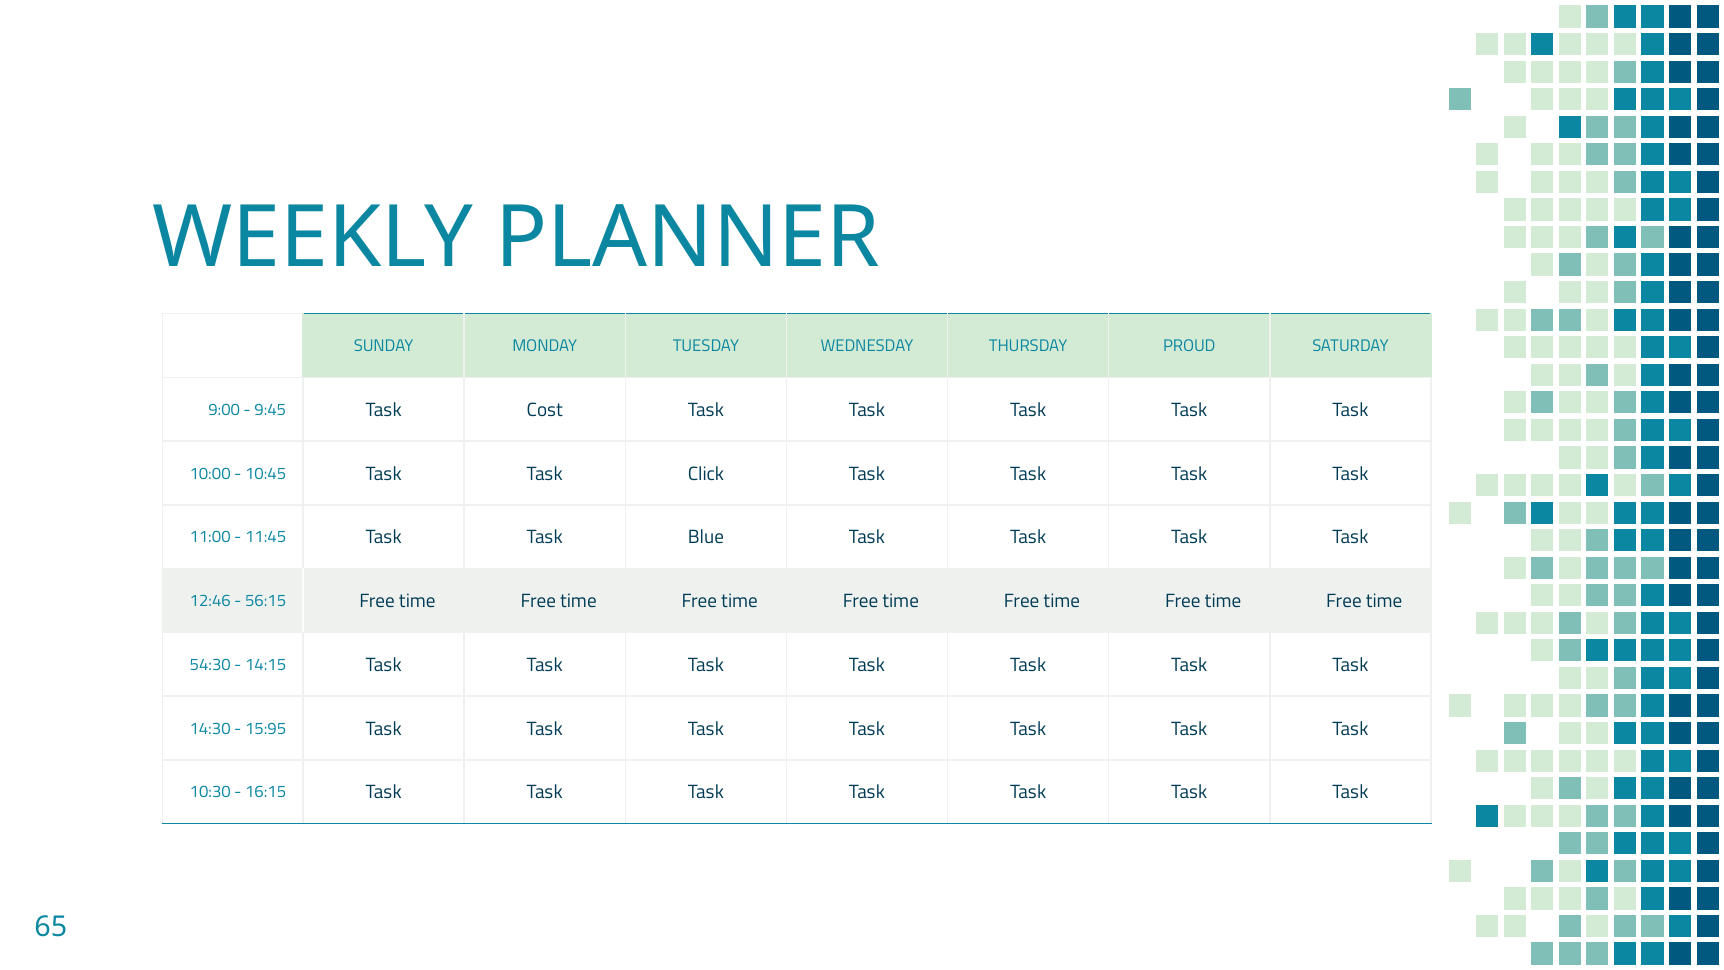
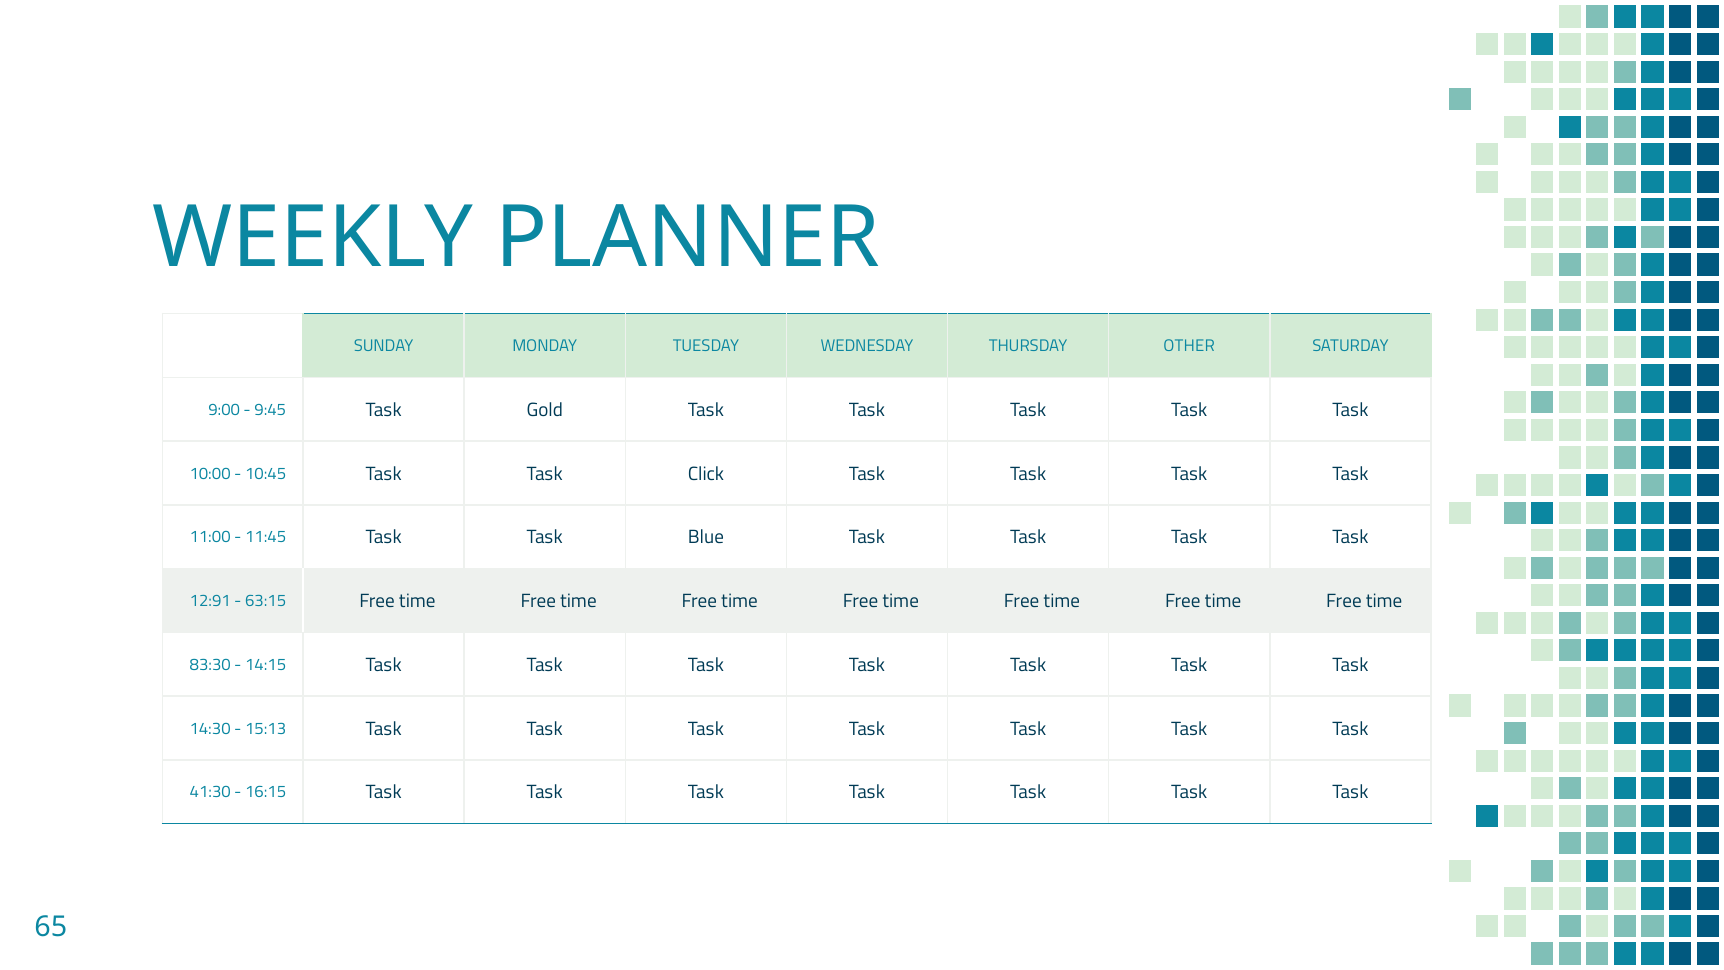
PROUD: PROUD -> OTHER (1189, 346)
Cost: Cost -> Gold (545, 410)
12:46: 12:46 -> 12:91 (210, 601)
56:15: 56:15 -> 63:15 (266, 601)
54:30: 54:30 -> 83:30 (210, 665)
15:95: 15:95 -> 15:13 (266, 729)
10:30: 10:30 -> 41:30 (210, 792)
